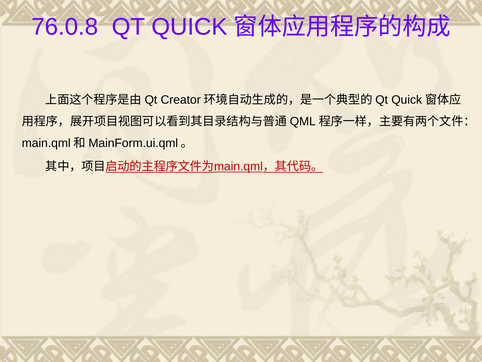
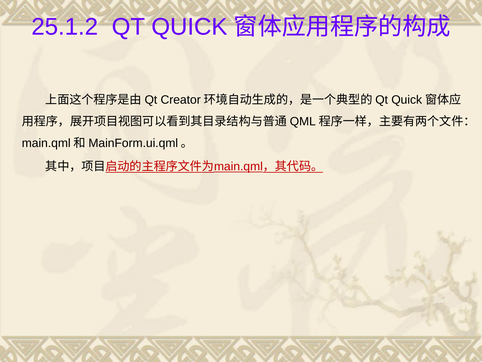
76.0.8: 76.0.8 -> 25.1.2 (65, 27)
